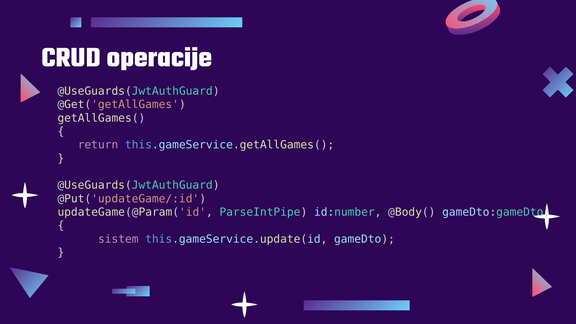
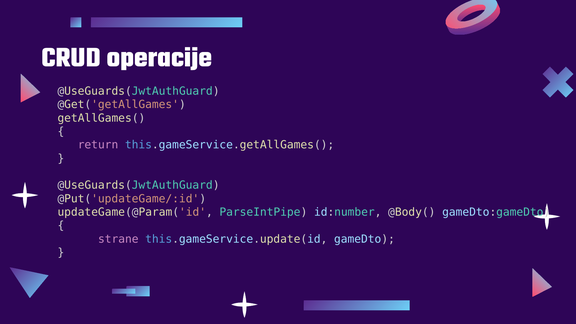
sistem: sistem -> strane (118, 239)
